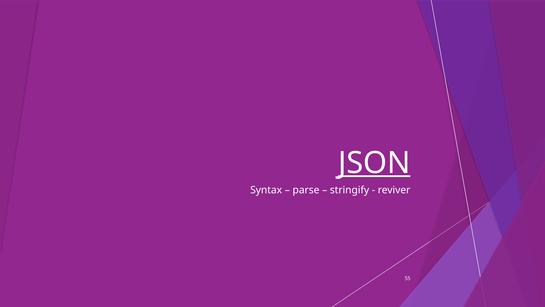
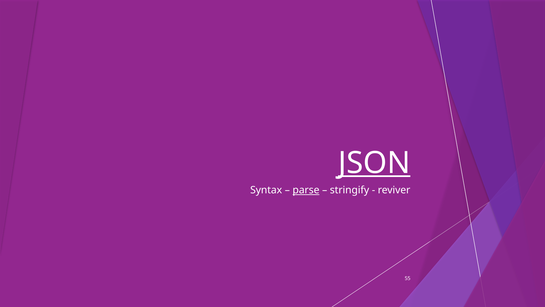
parse underline: none -> present (306, 190)
